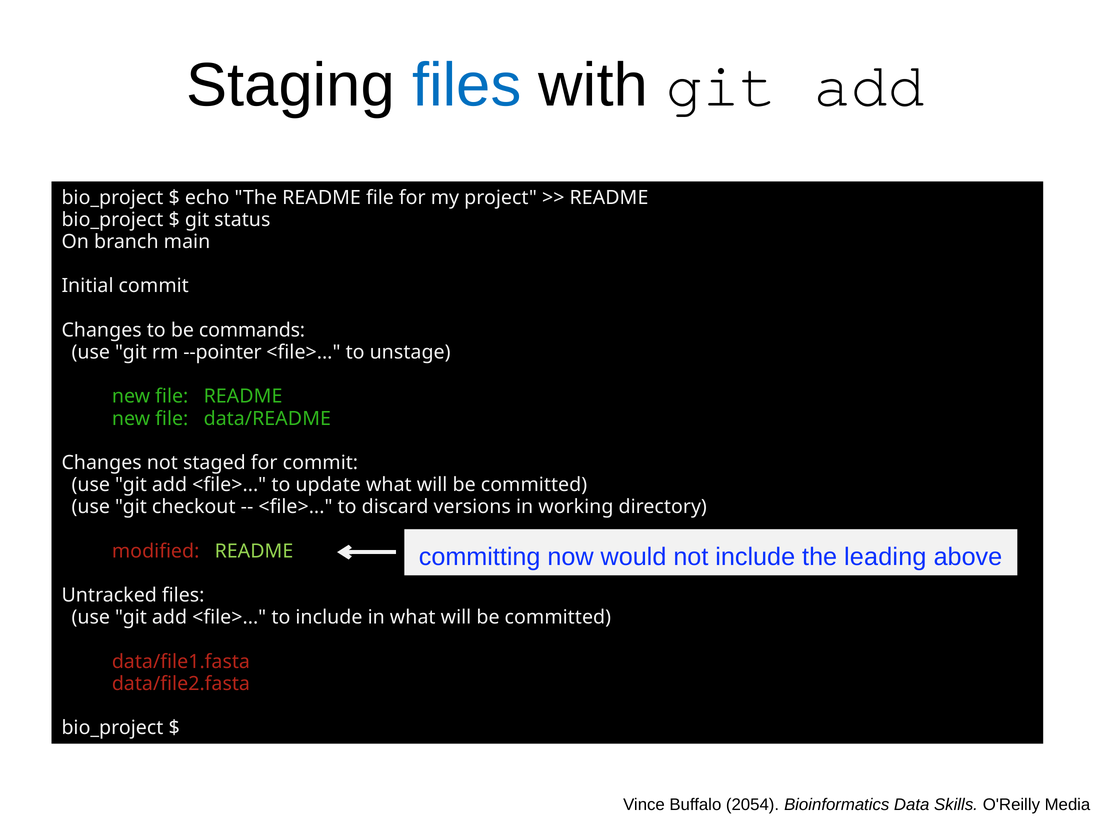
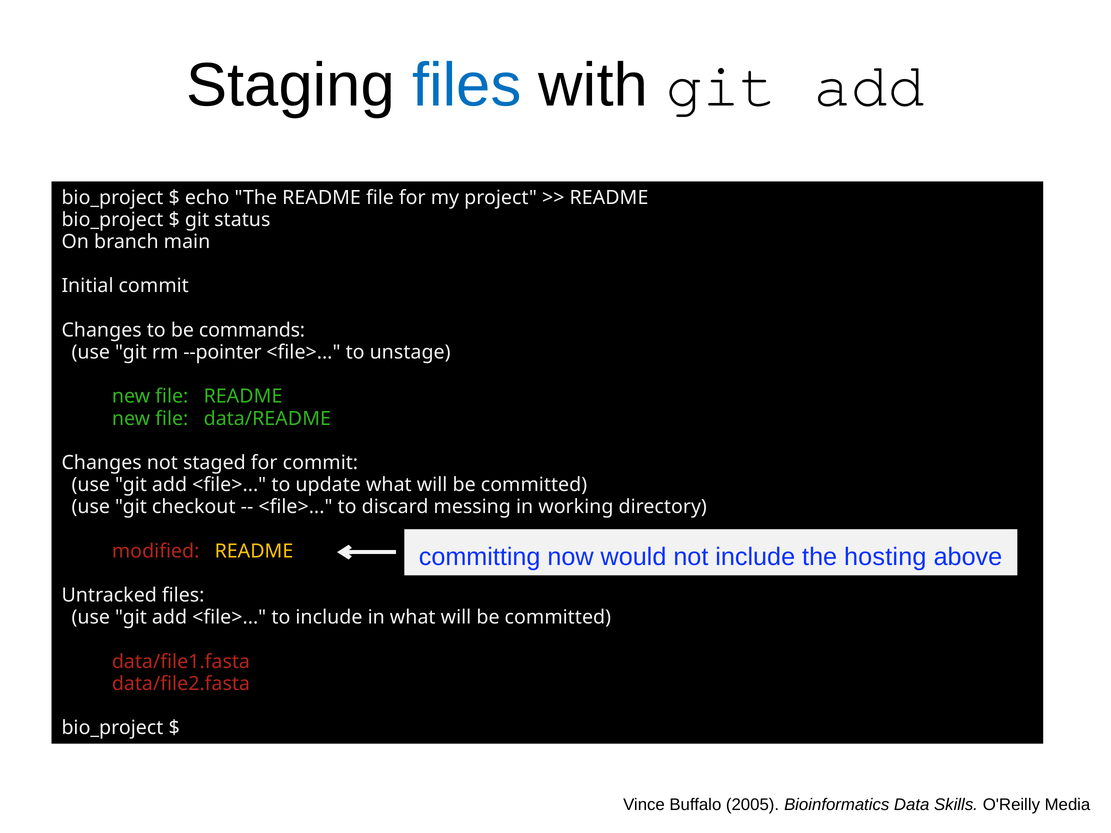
versions: versions -> messing (472, 507)
leading: leading -> hosting (885, 557)
README colour: light green -> yellow (254, 551)
2054: 2054 -> 2005 (753, 805)
